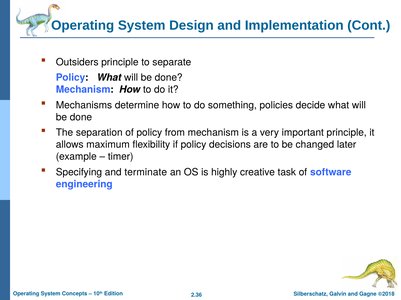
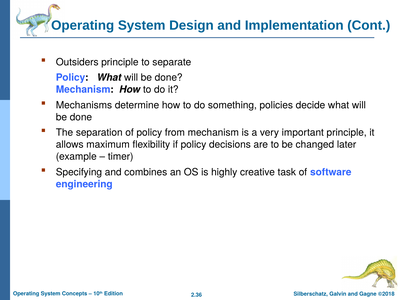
terminate: terminate -> combines (146, 173)
